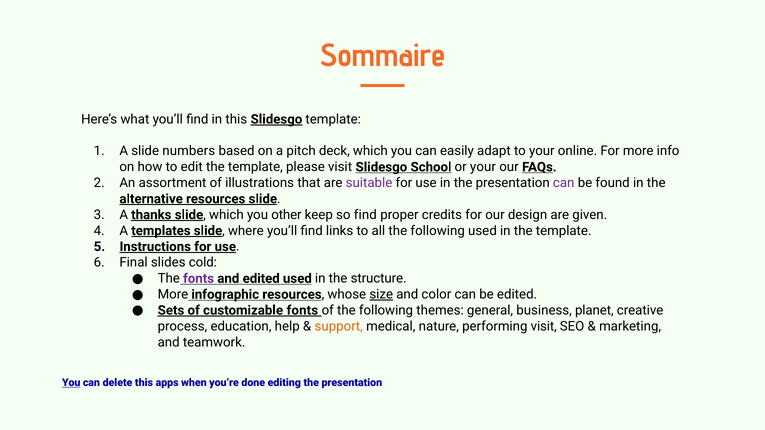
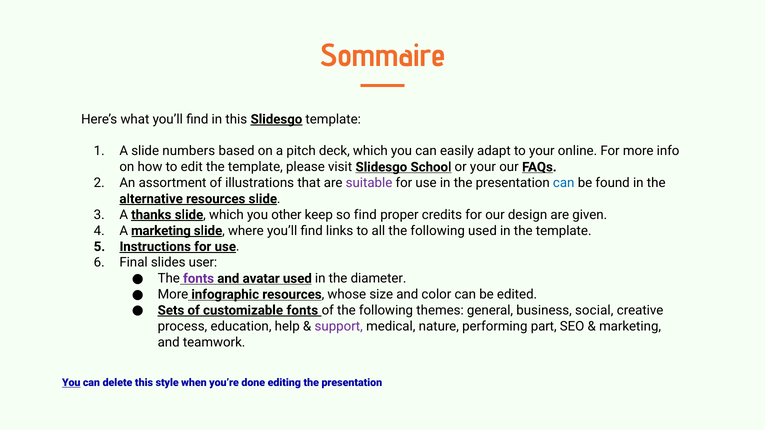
can colour: purple -> blue (564, 183)
A templates: templates -> marketing (161, 231)
cold: cold -> user (203, 263)
and edited: edited -> avatar (261, 279)
structure: structure -> diameter (379, 279)
size underline: present -> none (381, 295)
planet: planet -> social (594, 311)
support colour: orange -> purple (339, 326)
performing visit: visit -> part (544, 326)
apps: apps -> style (167, 383)
